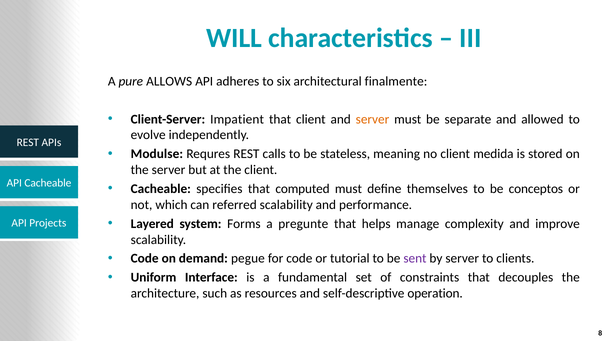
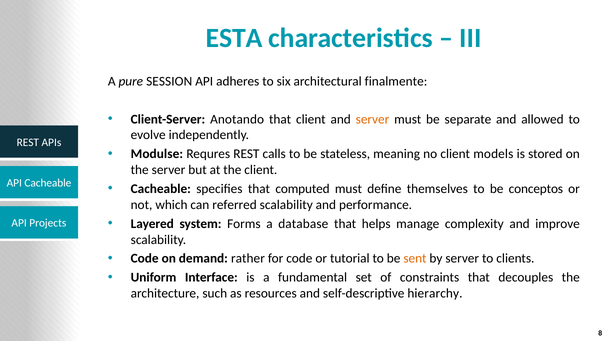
WILL: WILL -> ESTA (234, 38)
ALLOWS: ALLOWS -> SESSION (169, 81)
Impatient: Impatient -> Anotando (237, 119)
medida: medida -> models (493, 154)
pregunte: pregunte -> database (303, 224)
pegue: pegue -> rather (248, 259)
sent colour: purple -> orange (415, 259)
operation: operation -> hierarchy (435, 294)
